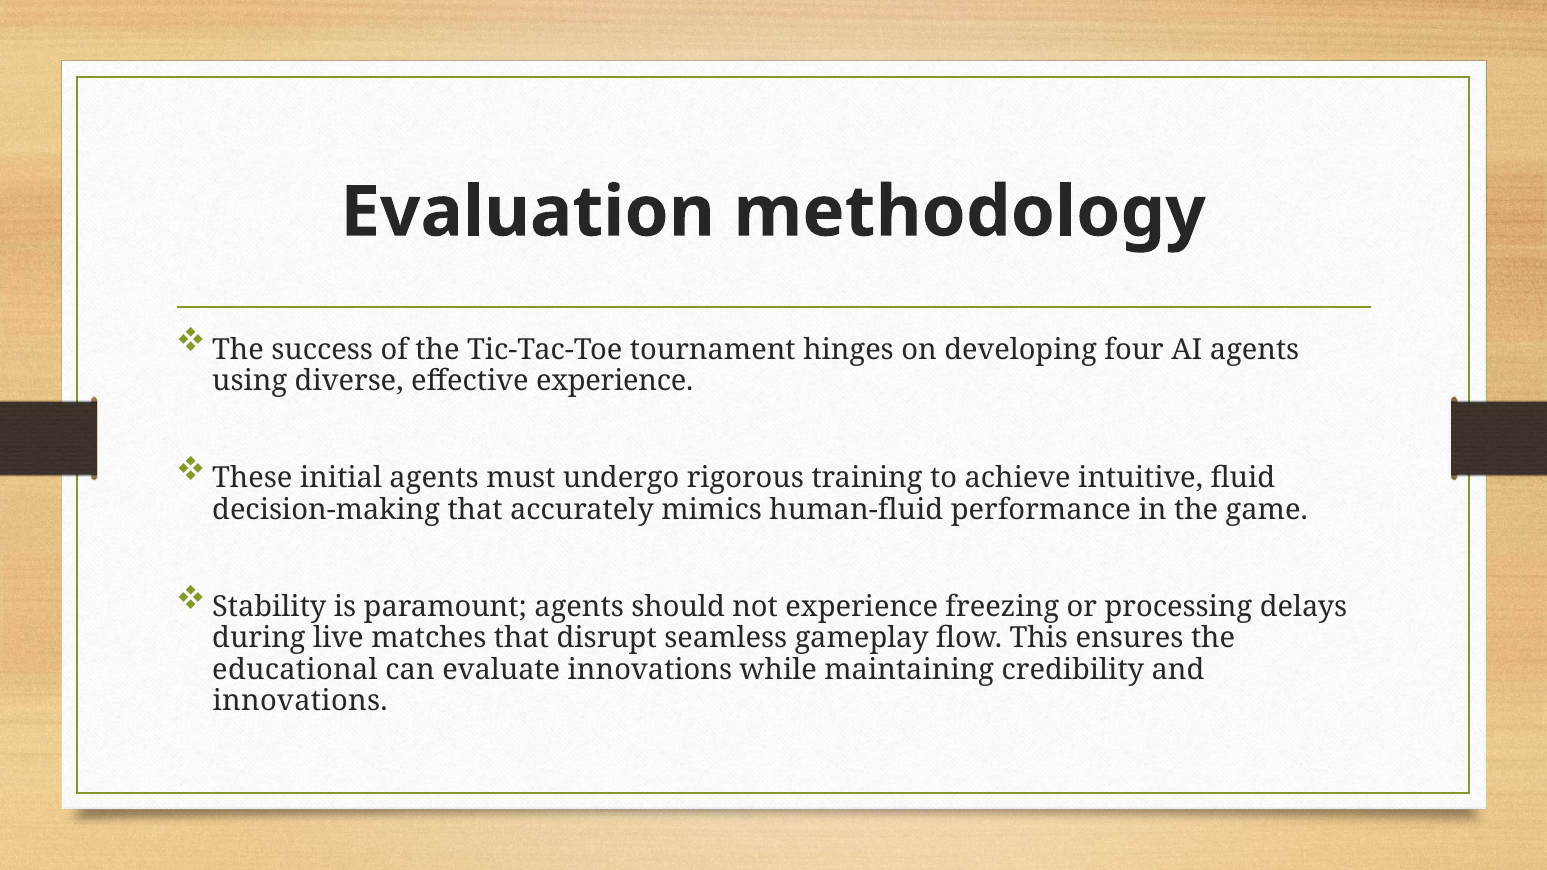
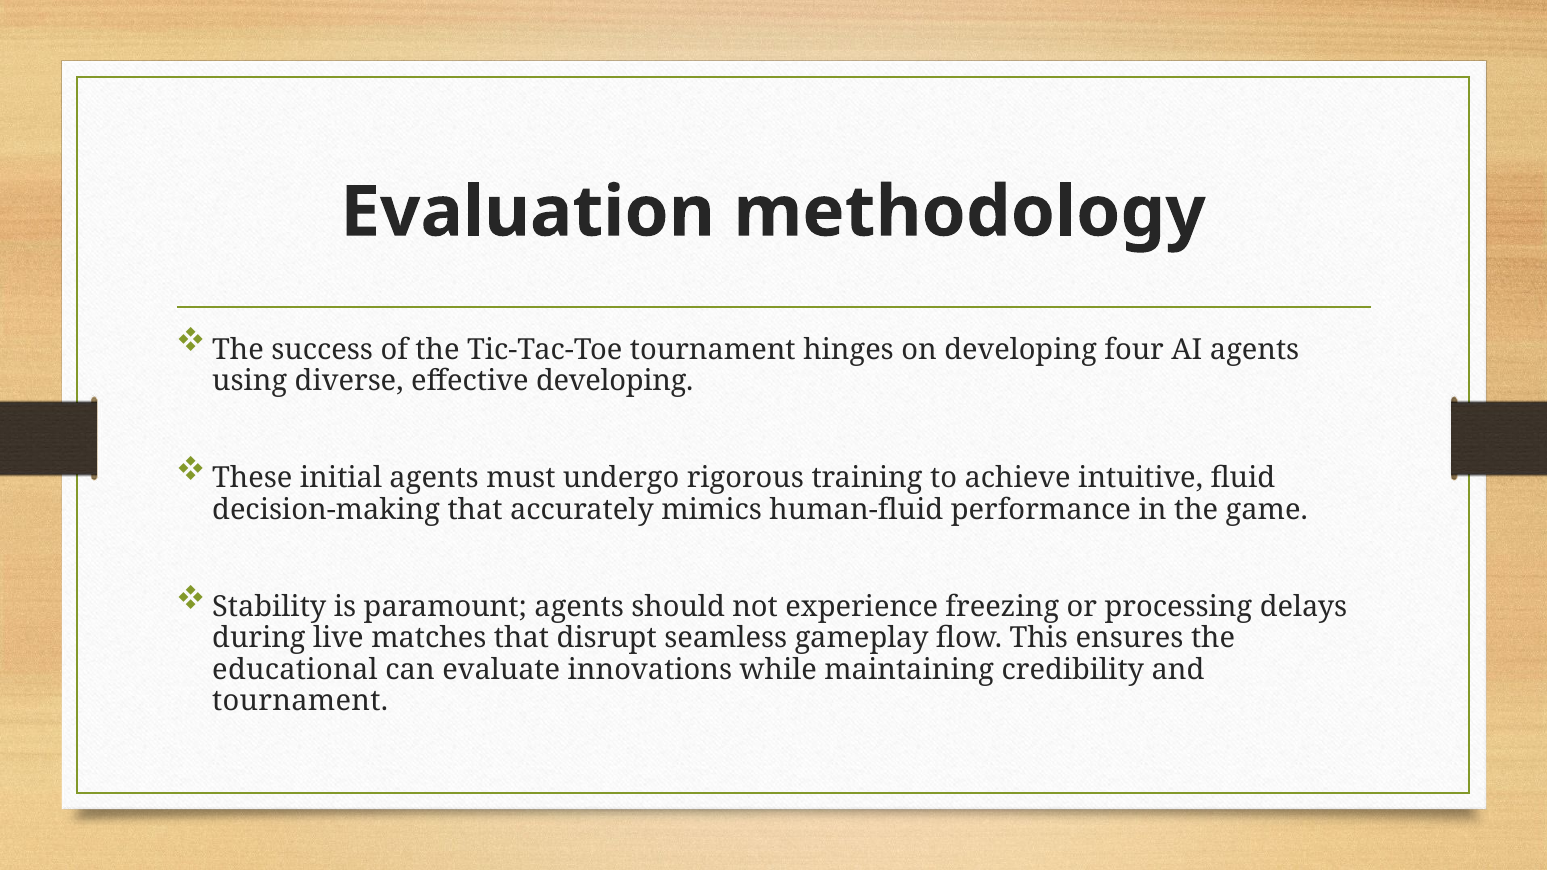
effective experience: experience -> developing (615, 381)
innovations: innovations -> tournament (300, 701)
